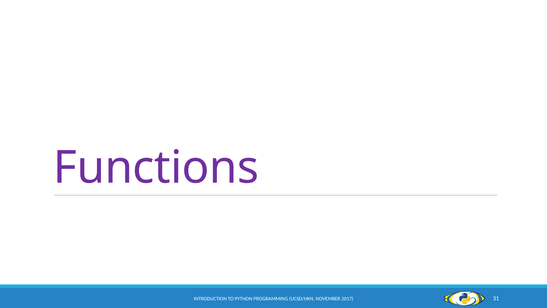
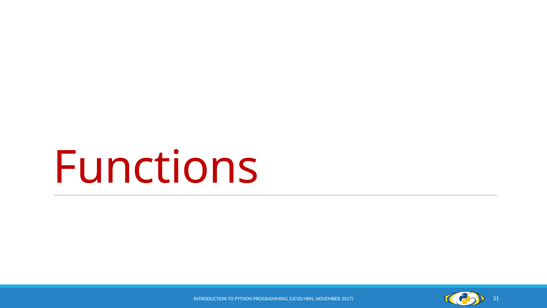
Functions colour: purple -> red (156, 168)
